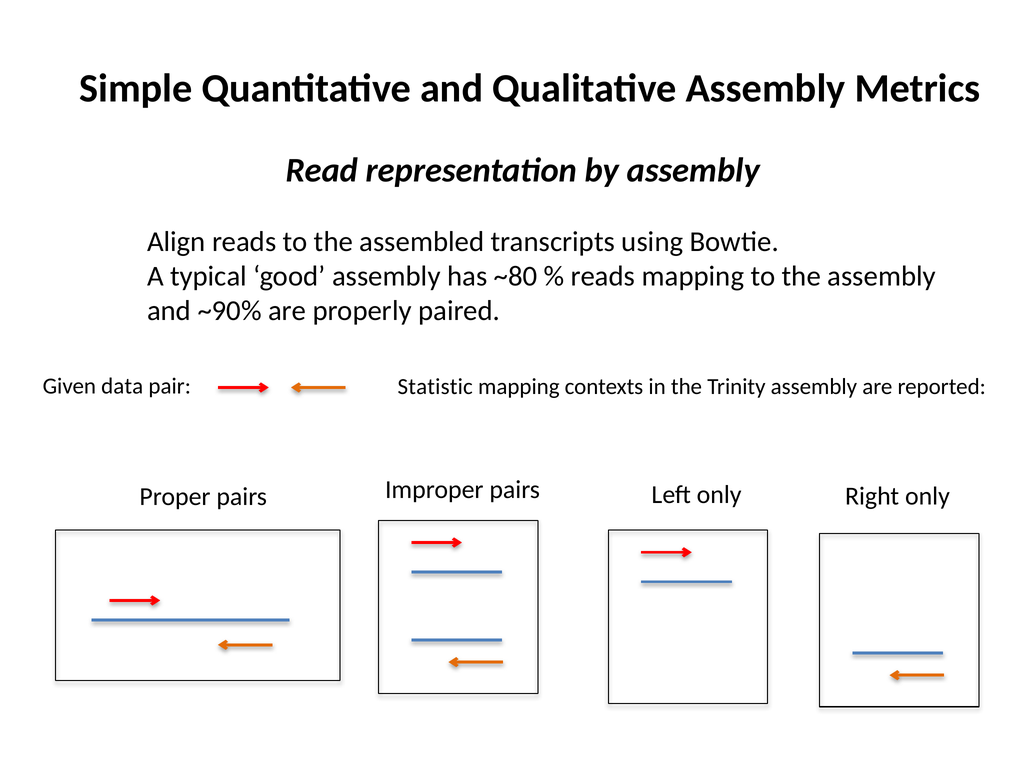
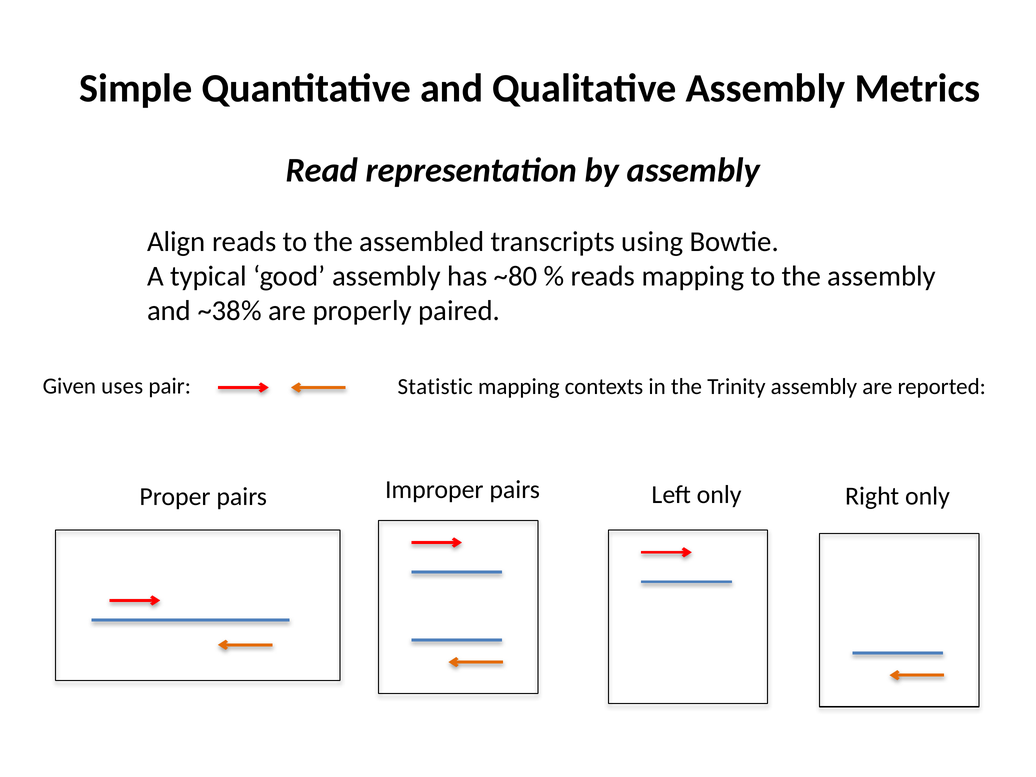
~90%: ~90% -> ~38% (230, 311)
data: data -> uses (122, 386)
